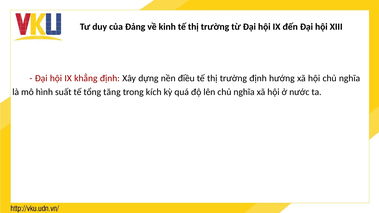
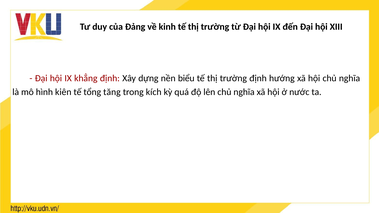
điều: điều -> biểu (186, 78)
suất: suất -> kiên (63, 92)
